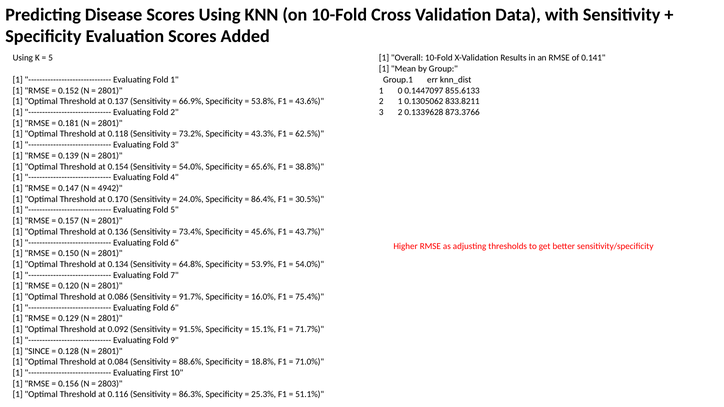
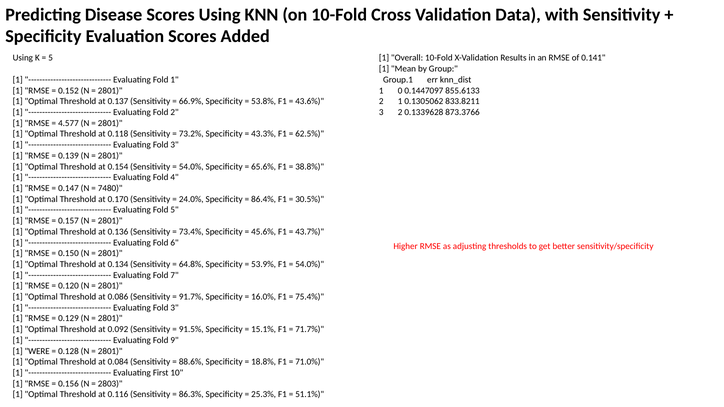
0.181: 0.181 -> 4.577 (68, 123)
4942: 4942 -> 7480 (110, 188)
6: 6 -> 3 (175, 308)
SINCE: SINCE -> WERE (37, 351)
